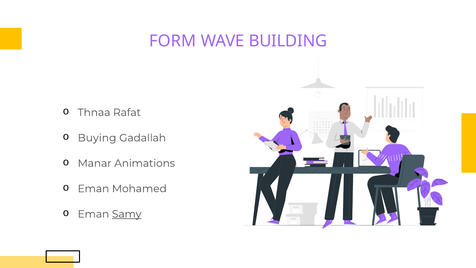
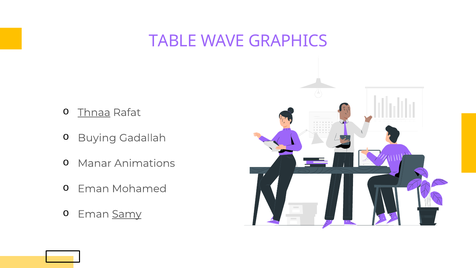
FORM: FORM -> TABLE (173, 41)
BUILDING: BUILDING -> GRAPHICS (288, 41)
Thnaa underline: none -> present (94, 112)
